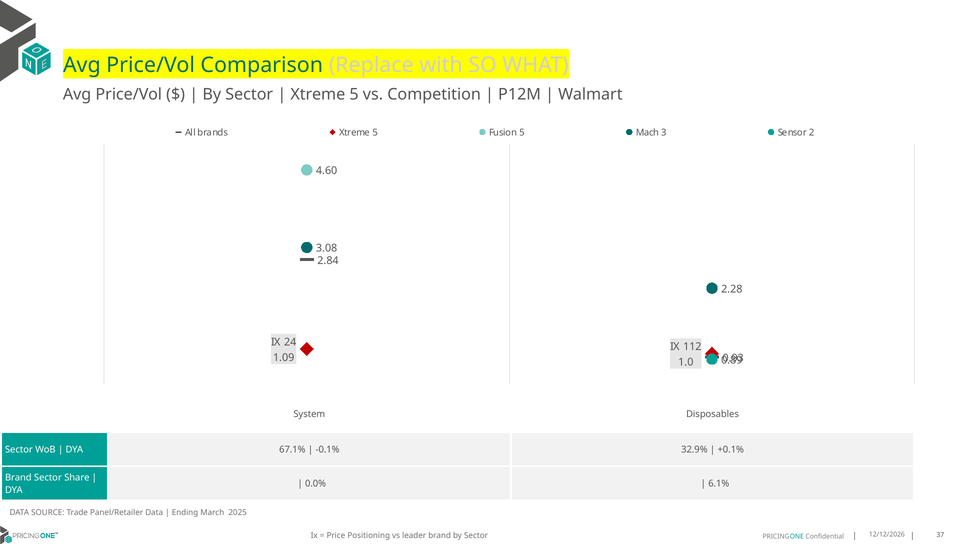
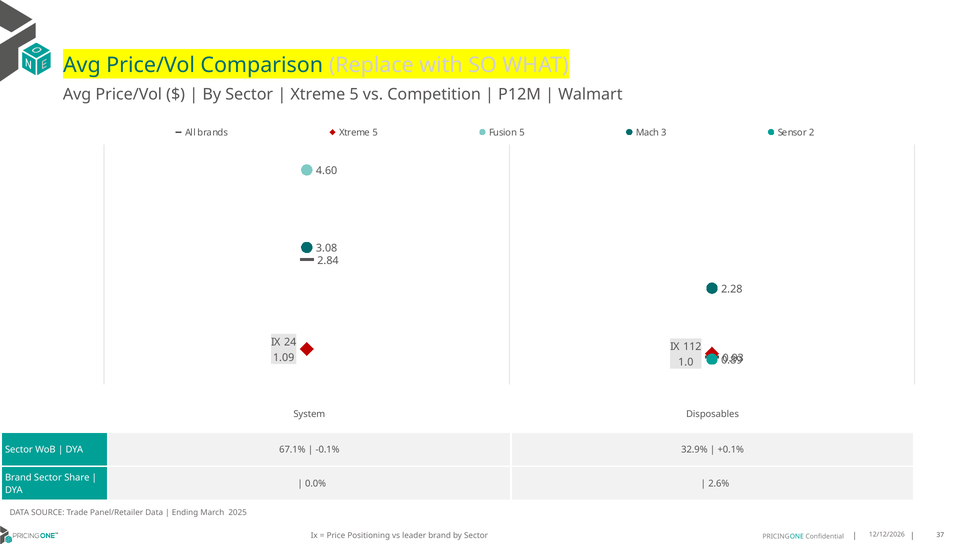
6.1%: 6.1% -> 2.6% (719, 484)
